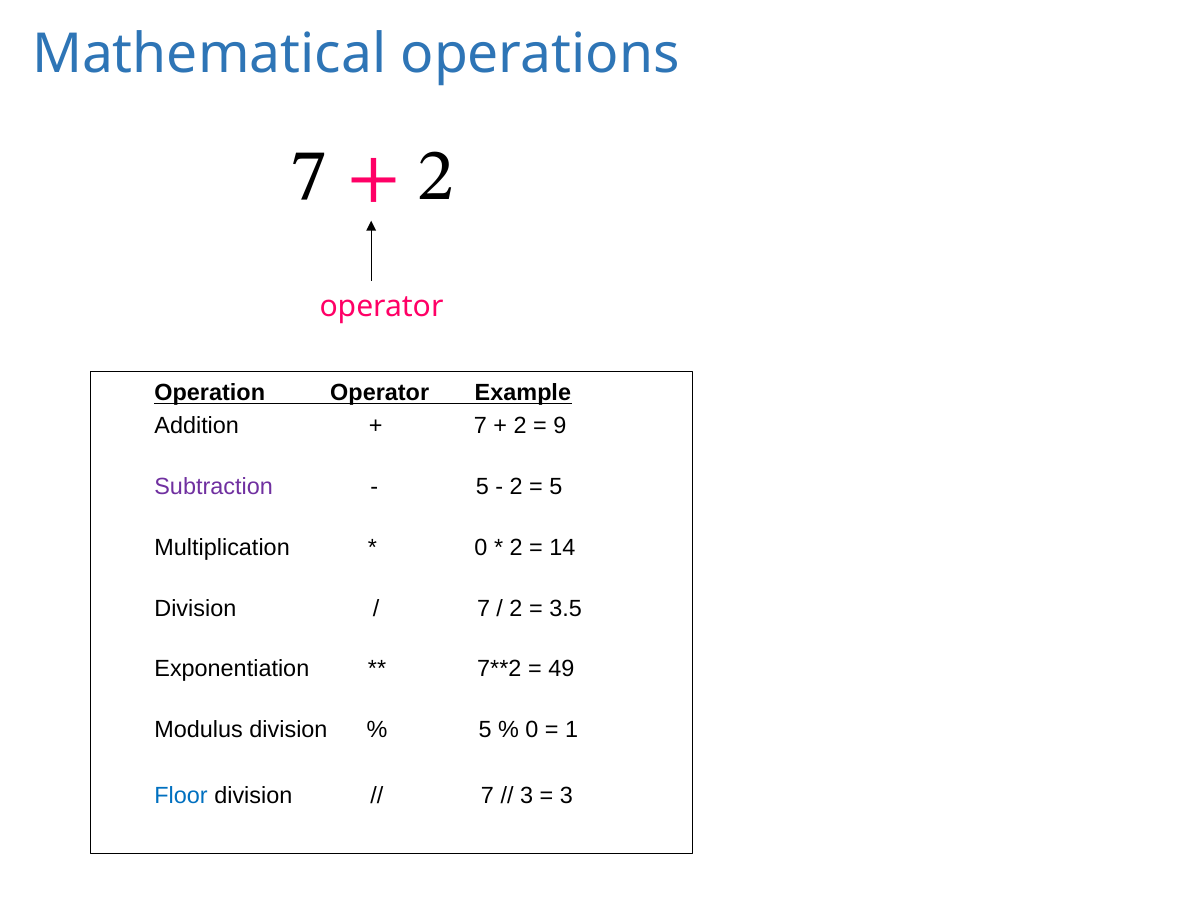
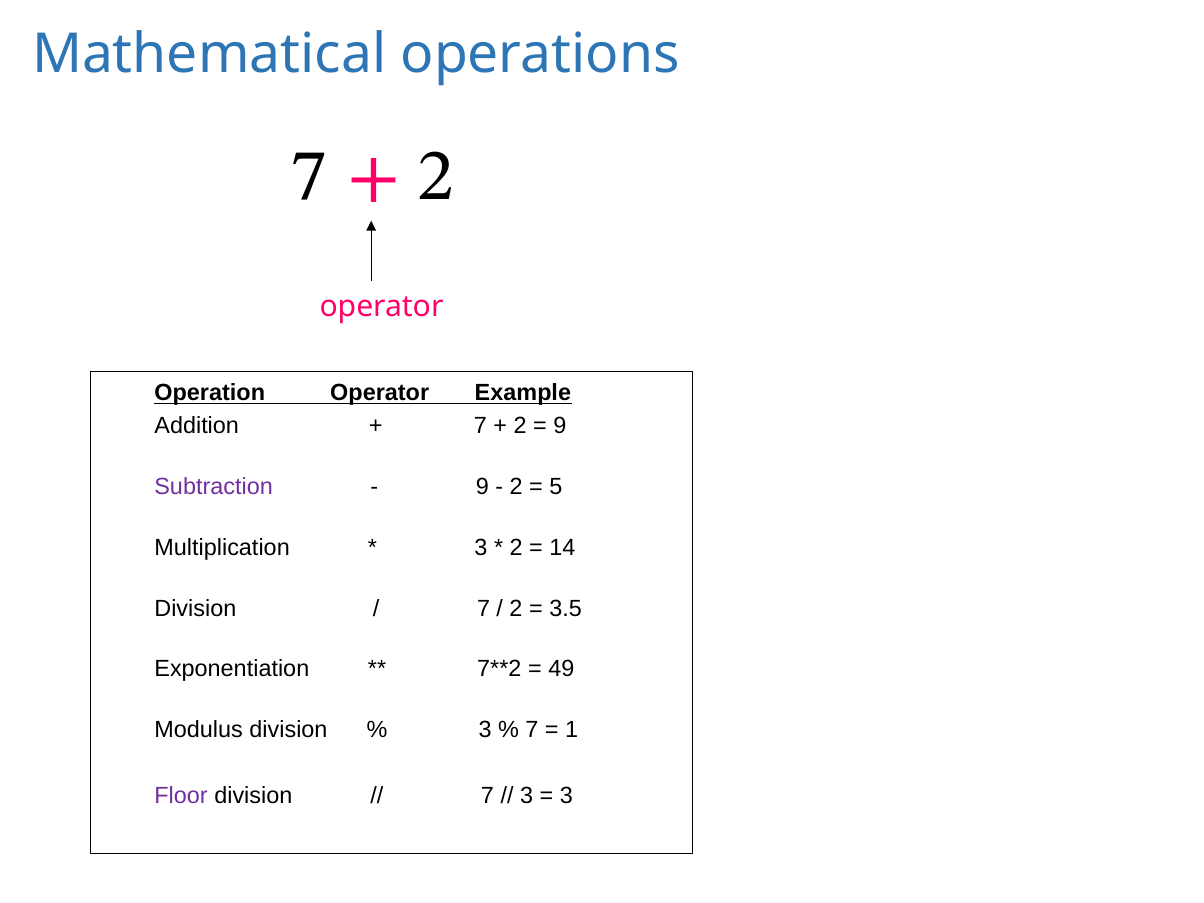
5: 5 -> 9 (482, 487)
0: 0 -> 3 (481, 547)
5: 5 -> 3 (485, 730)
0: 0 -> 7 (532, 730)
Floor colour: blue -> purple (181, 796)
